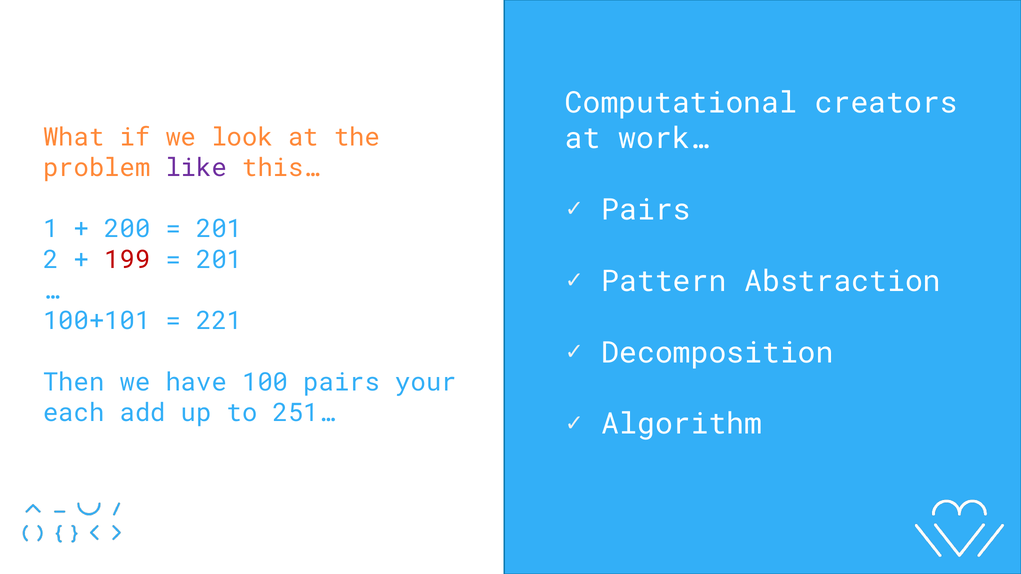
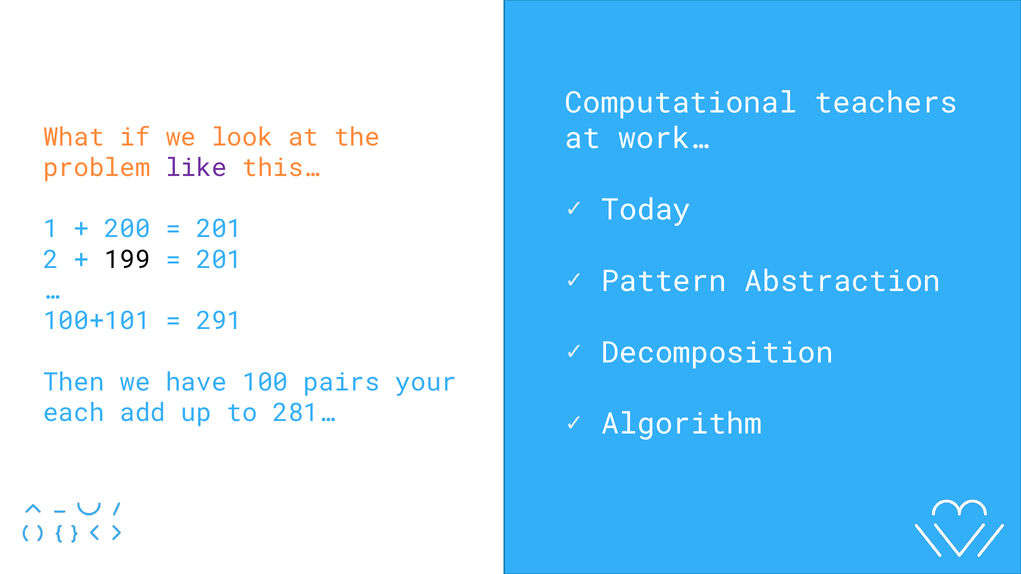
creators: creators -> teachers (886, 103)
Pairs: Pairs -> Today (646, 210)
199 colour: red -> black (127, 260)
221: 221 -> 291 (219, 321)
251…: 251… -> 281… (303, 413)
